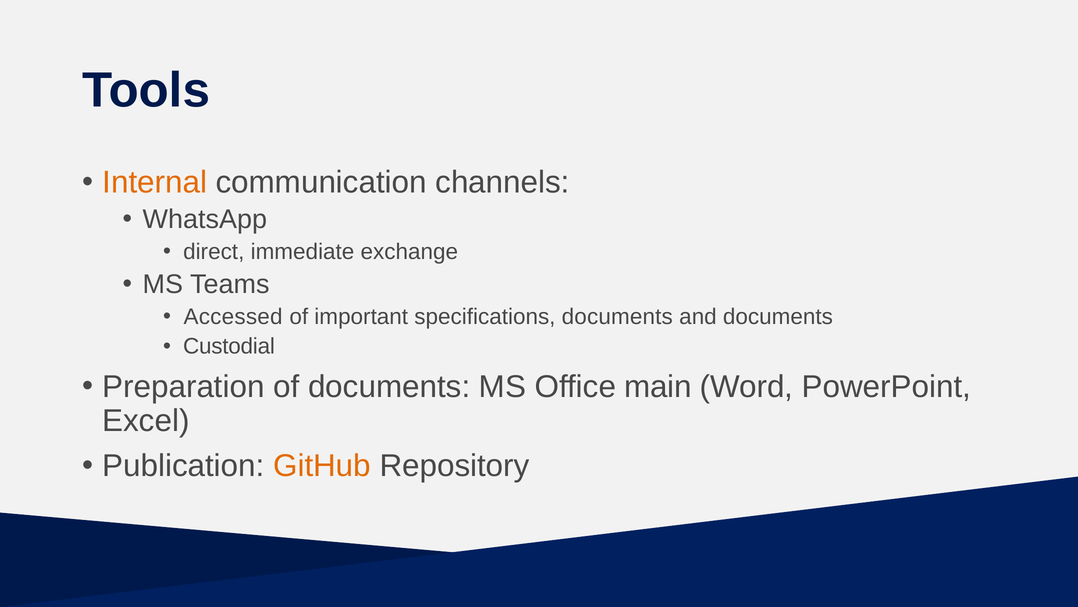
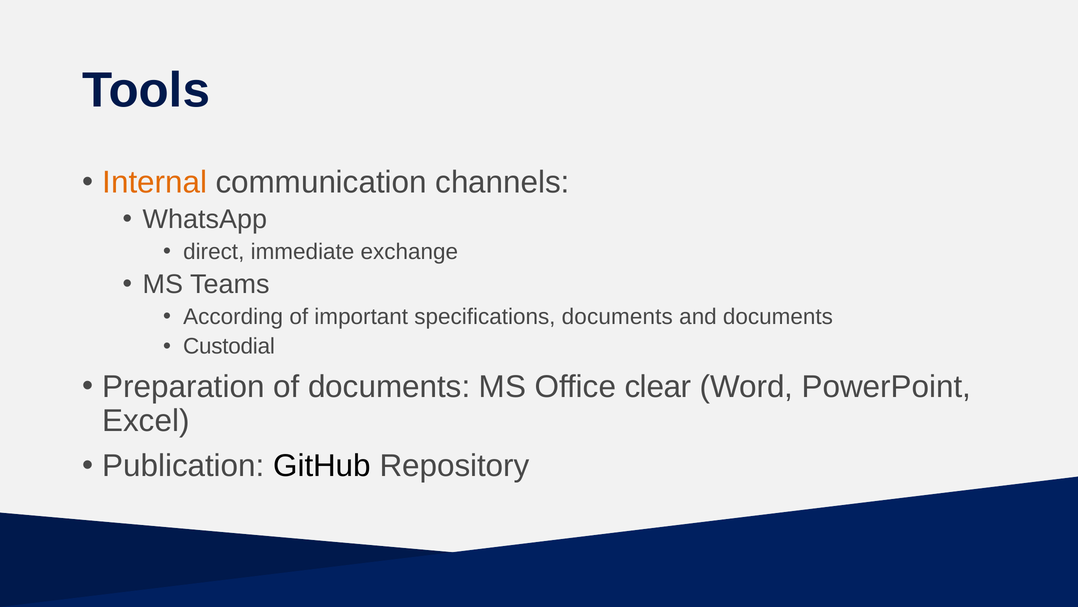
Accessed: Accessed -> According (233, 316)
main: main -> clear (658, 386)
GitHub colour: orange -> black (322, 465)
